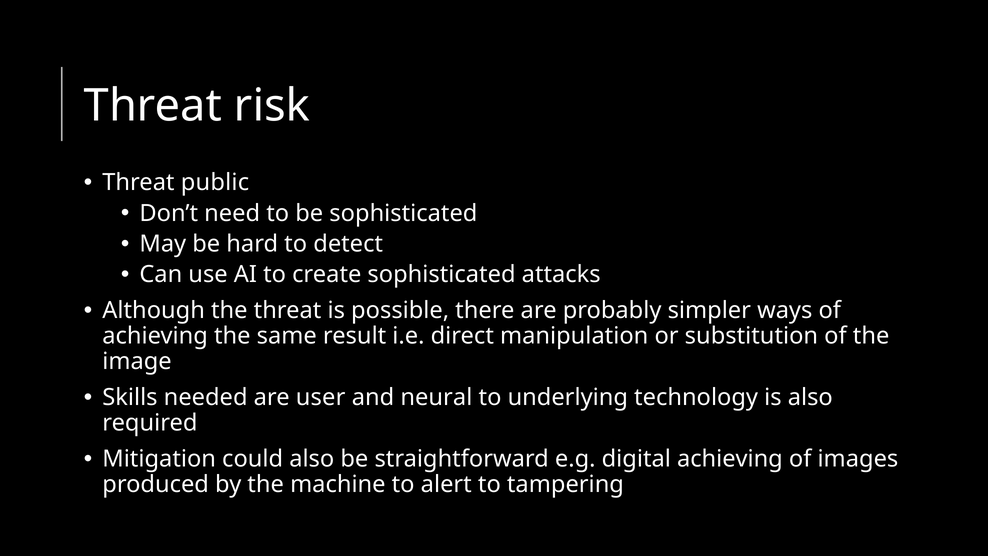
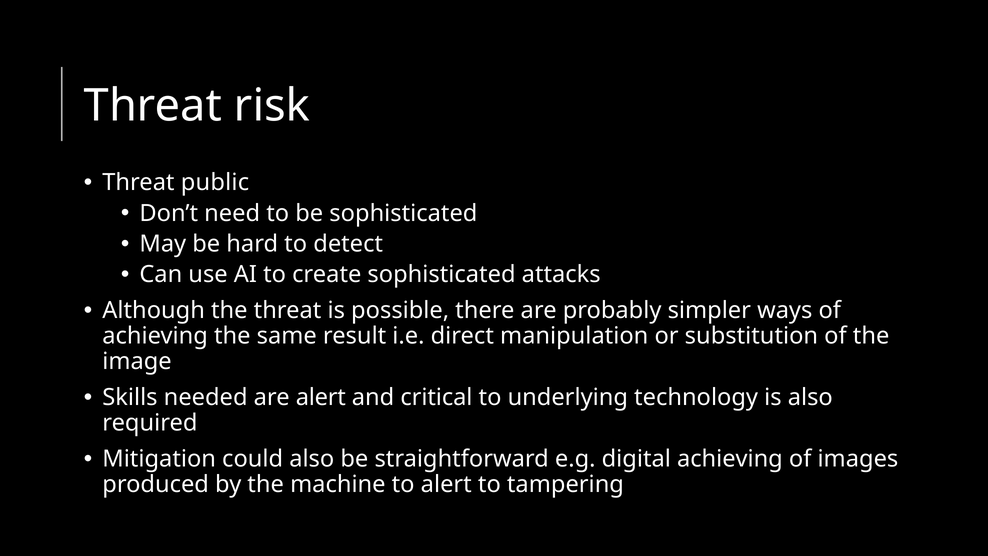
are user: user -> alert (321, 397)
neural: neural -> critical (436, 397)
